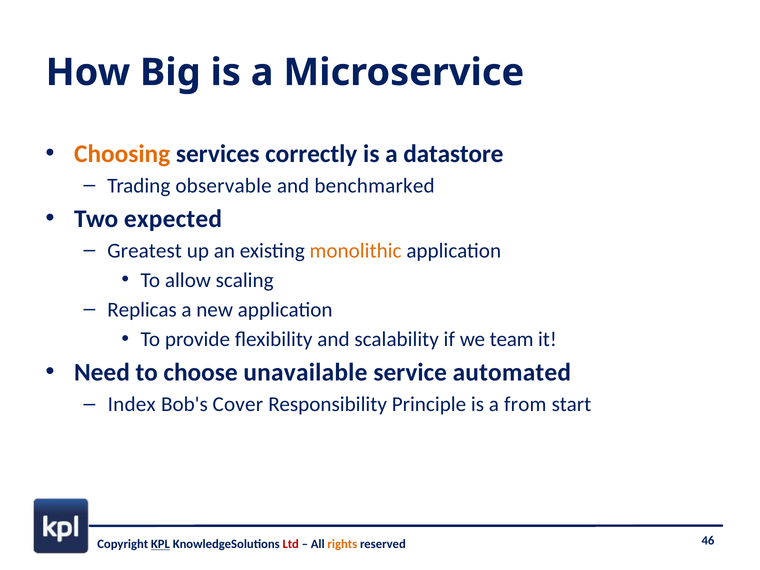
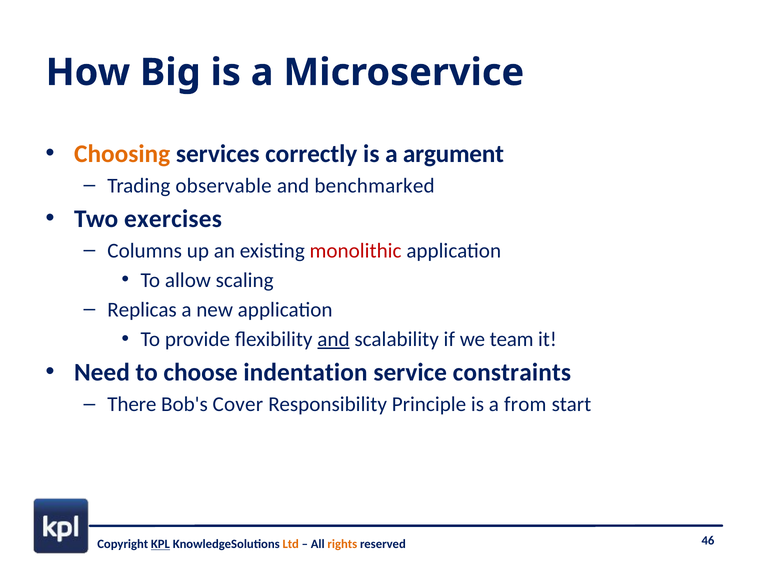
datastore: datastore -> argument (453, 154)
expected: expected -> exercises (173, 219)
Greatest: Greatest -> Columns (145, 251)
monolithic colour: orange -> red (356, 251)
and underline: none -> present (333, 339)
unavailable: unavailable -> indentation (305, 373)
automated: automated -> constraints (512, 373)
Index: Index -> There (132, 404)
Ltd colour: red -> orange (291, 544)
